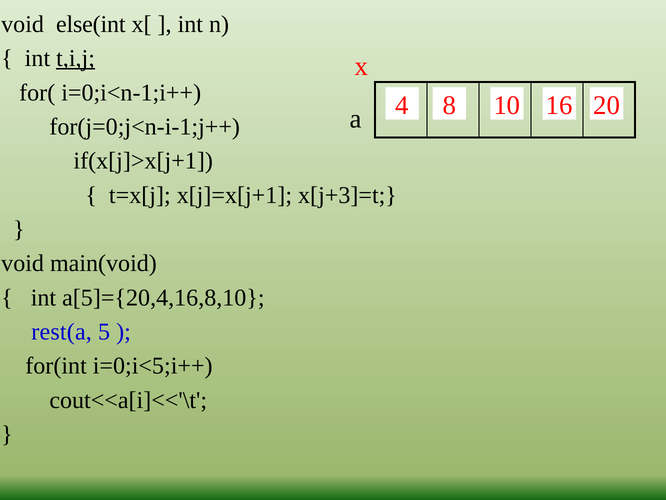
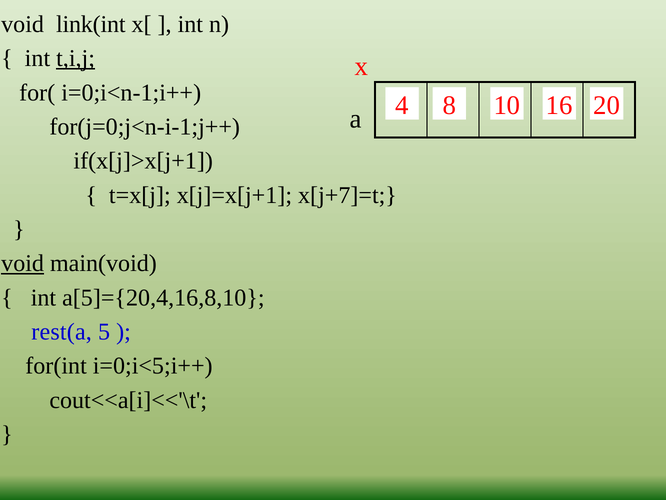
else(int: else(int -> link(int (91, 24)
x[j+3]=t: x[j+3]=t -> x[j+7]=t (347, 195)
void underline: none -> present (23, 263)
